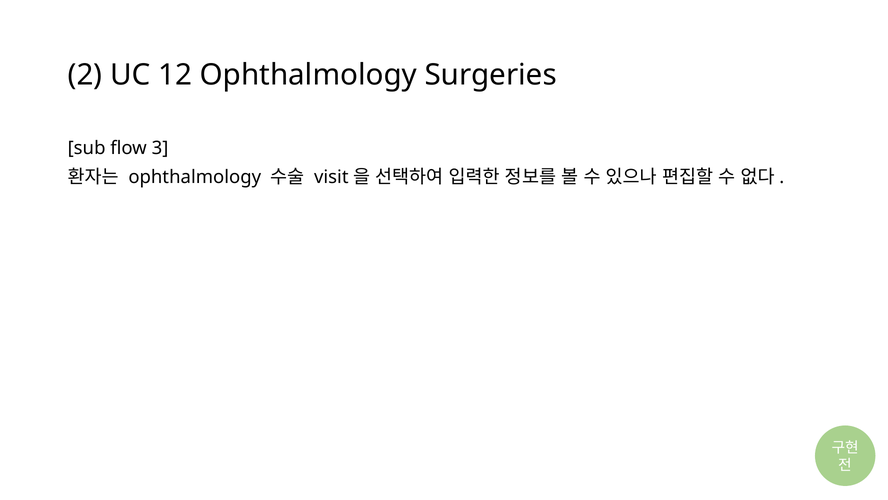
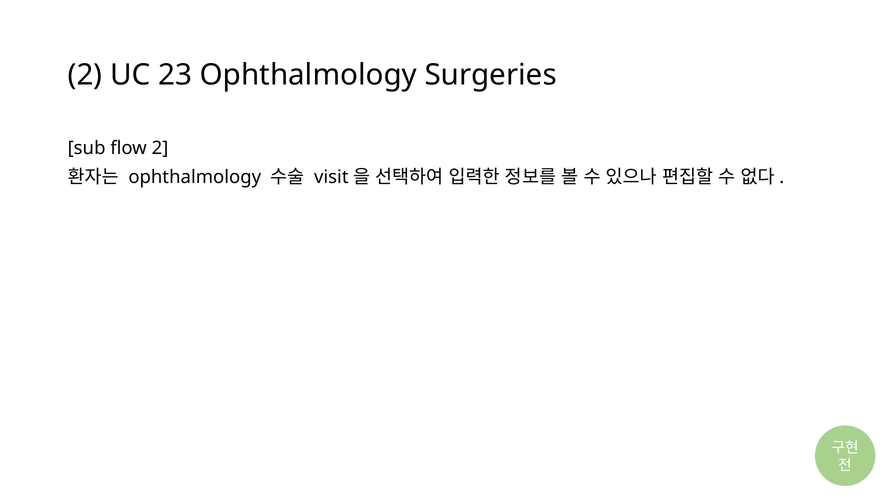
12: 12 -> 23 (175, 75)
flow 3: 3 -> 2 (160, 148)
